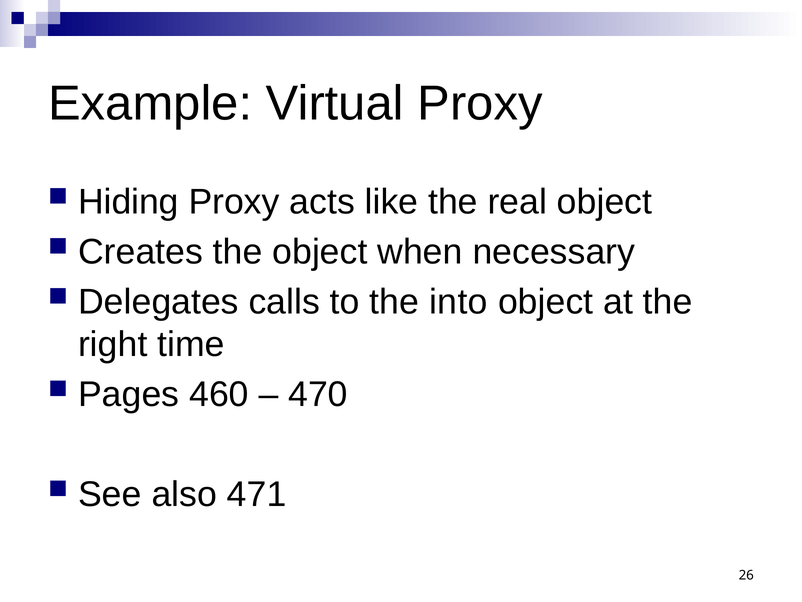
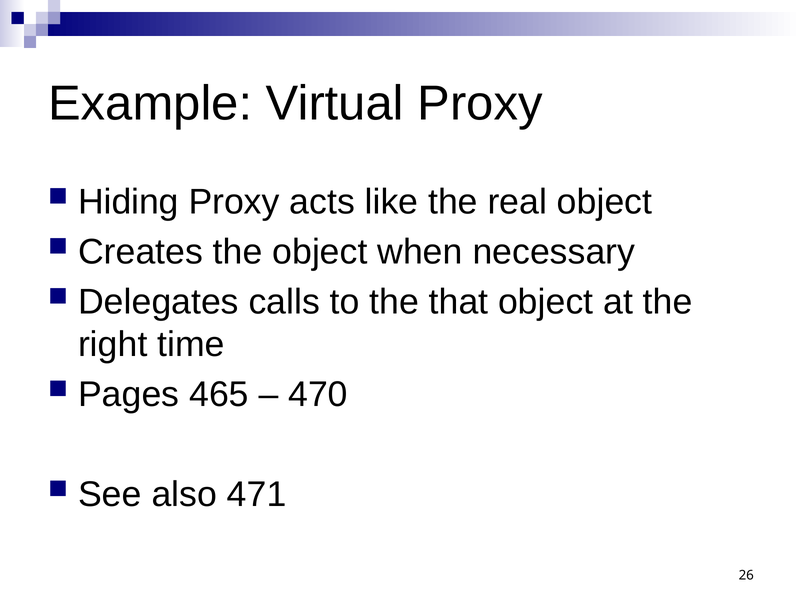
into: into -> that (459, 301)
460: 460 -> 465 (219, 394)
